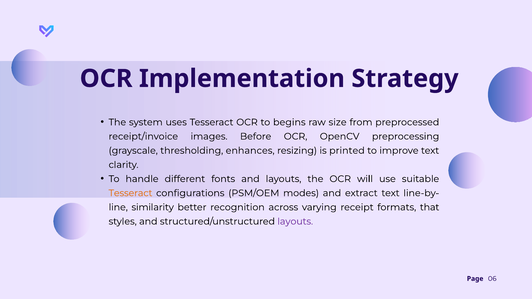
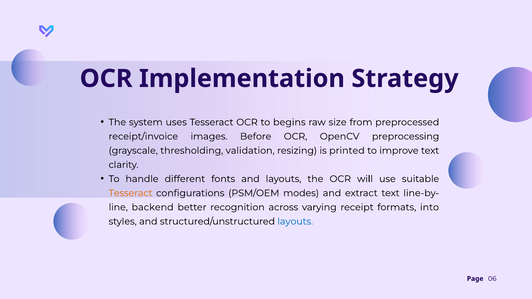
enhances: enhances -> validation (250, 151)
similarity: similarity -> backend (153, 207)
that: that -> into (430, 207)
layouts colour: purple -> blue (295, 222)
